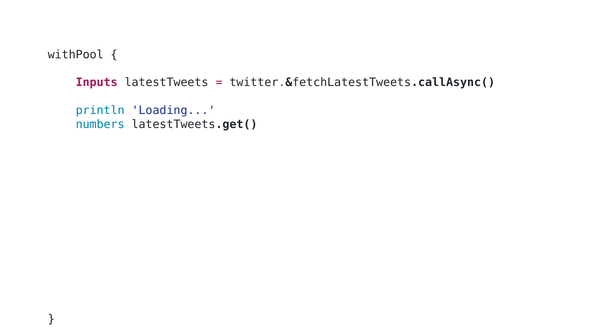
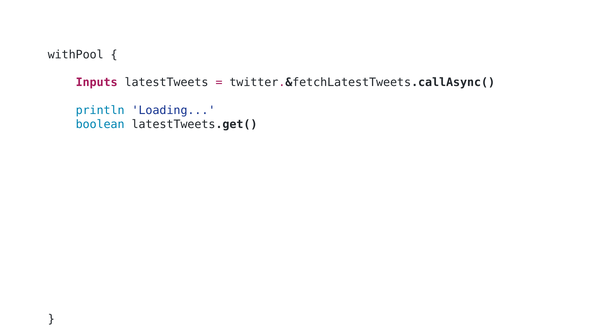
numbers: numbers -> boolean (100, 124)
